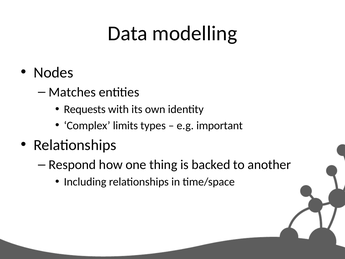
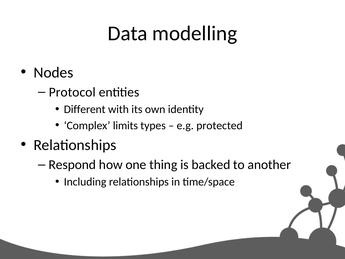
Matches: Matches -> Protocol (72, 92)
Requests: Requests -> Different (85, 109)
important: important -> protected (219, 125)
